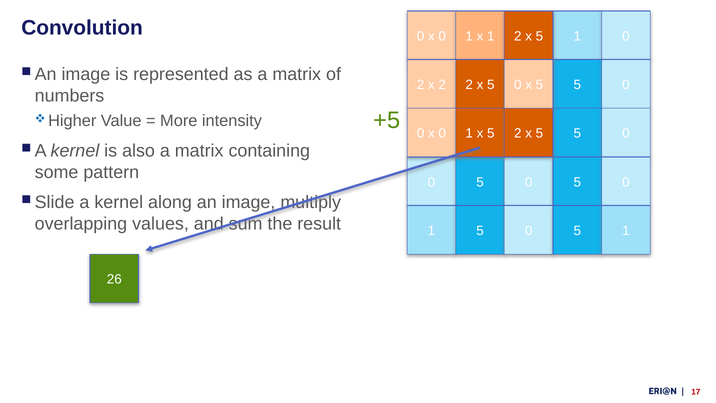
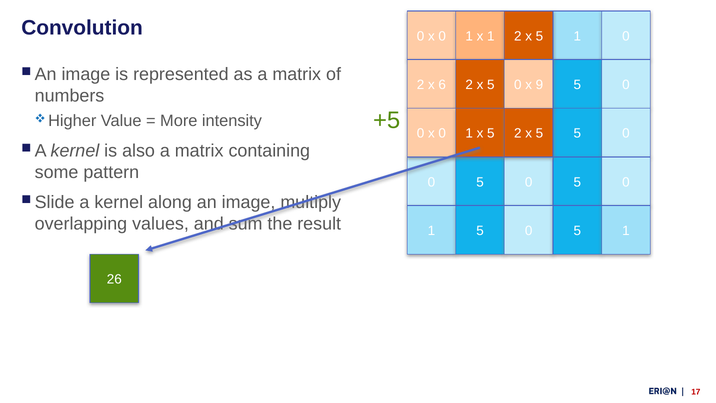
x 2: 2 -> 6 (442, 85)
0 x 5: 5 -> 9 (539, 85)
